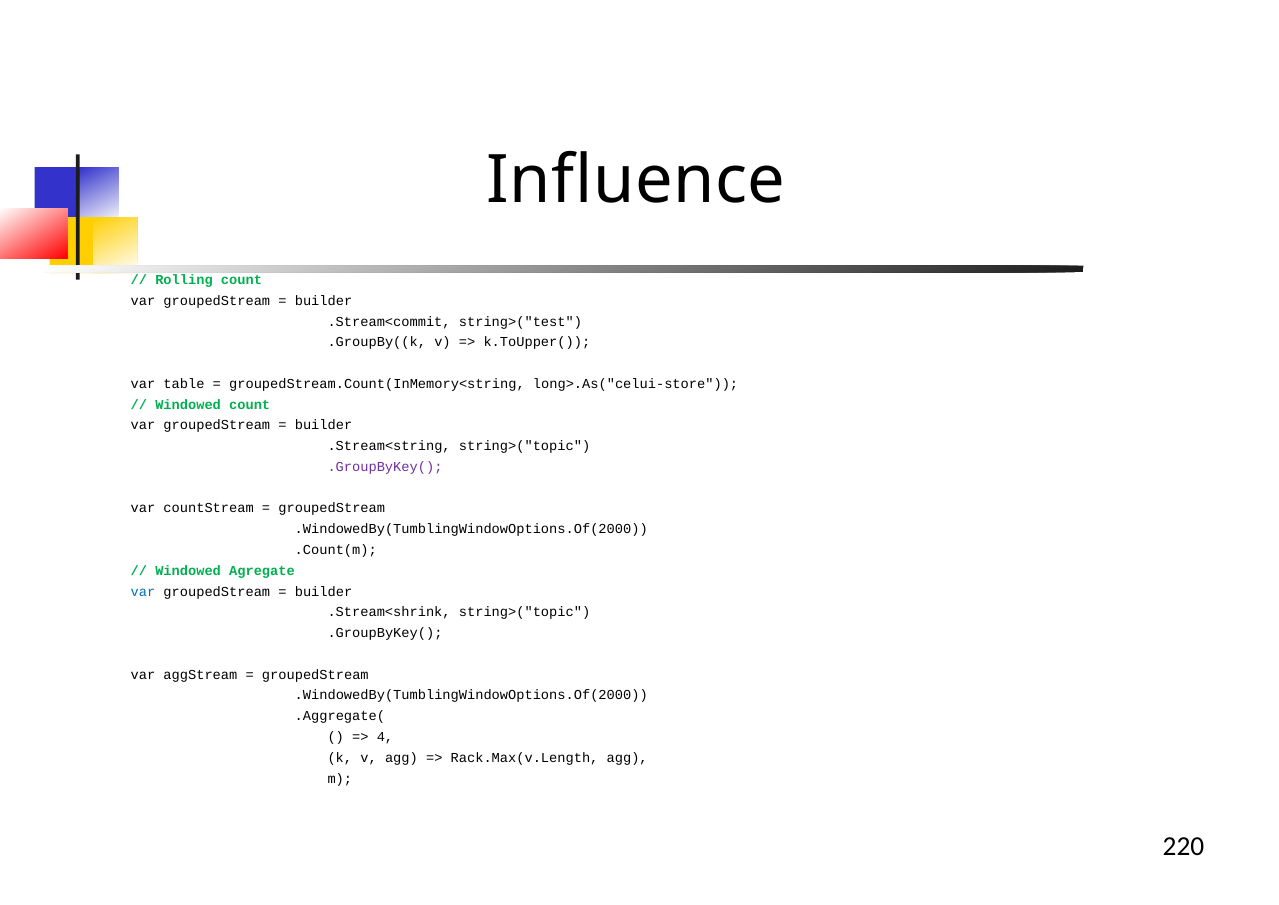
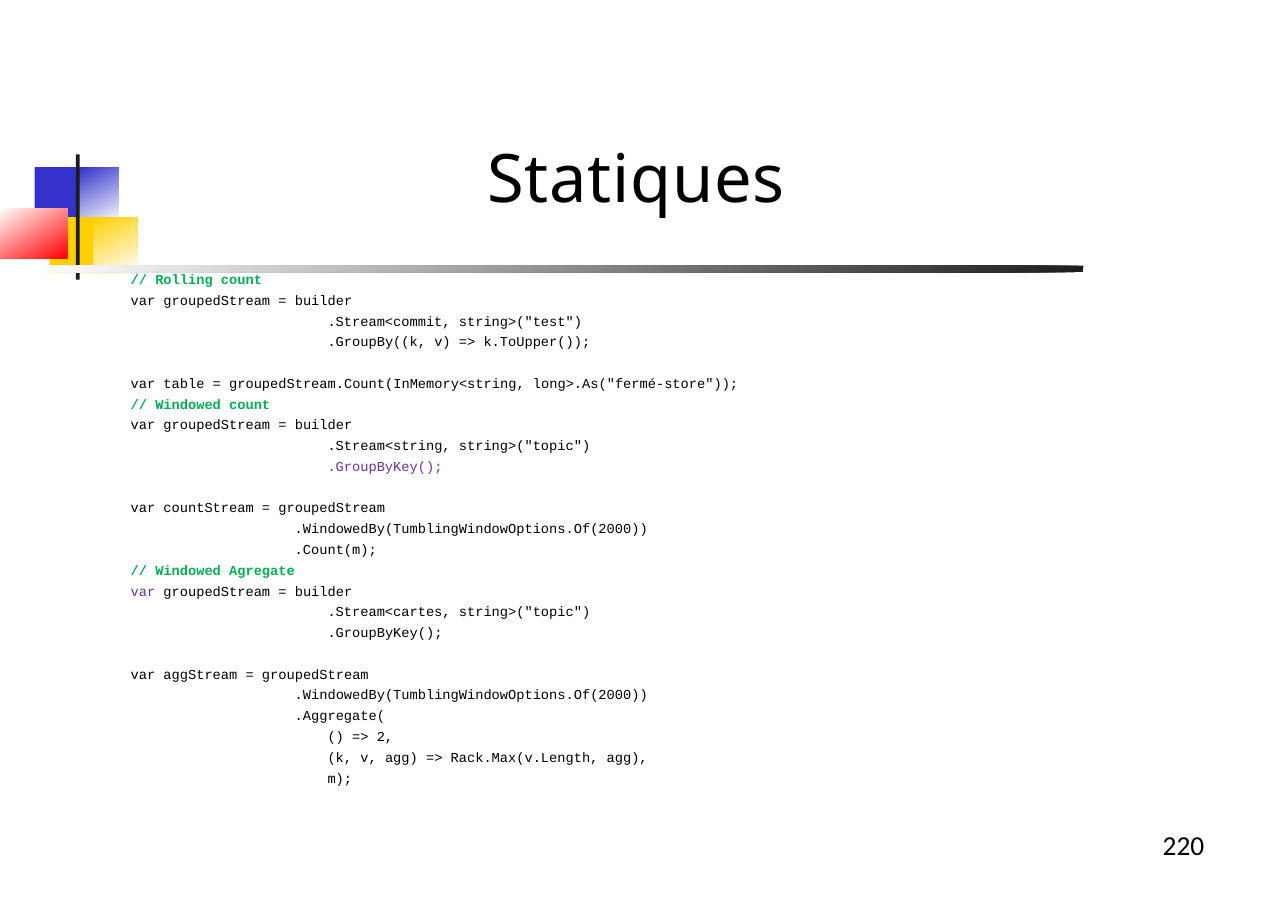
Influence: Influence -> Statiques (636, 180)
long>.As("celui-store: long>.As("celui-store -> long>.As("fermé-store (636, 384)
var colour: blue -> purple (143, 591)
.Stream<shrink: .Stream<shrink -> .Stream<cartes (389, 612)
4: 4 -> 2 (385, 736)
